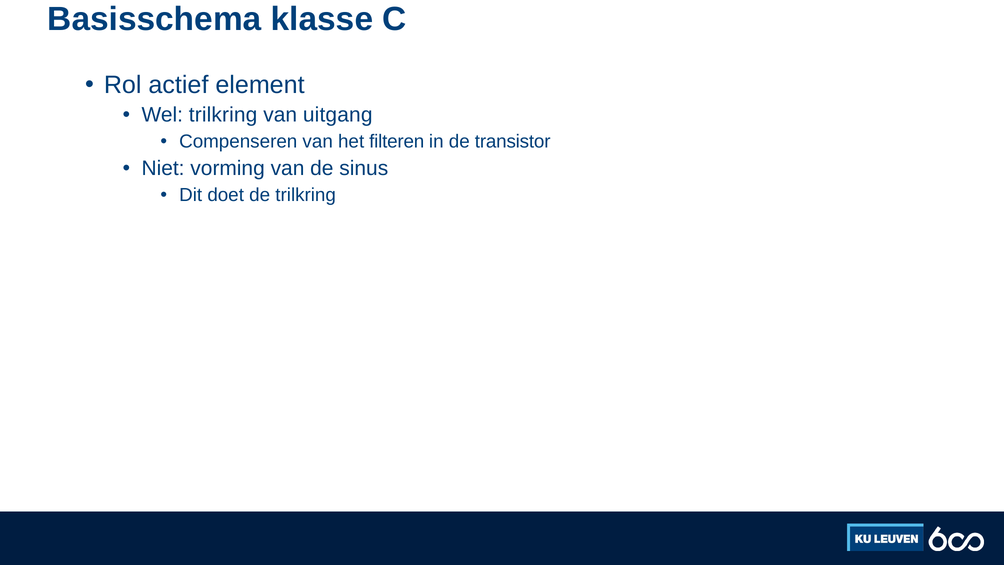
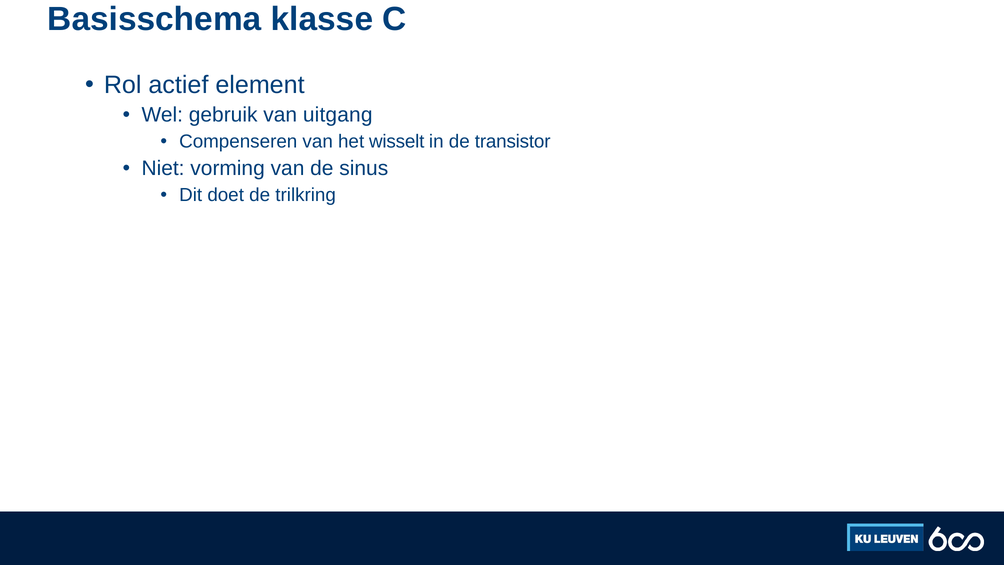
Wel trilkring: trilkring -> gebruik (223, 115)
filteren: filteren -> wisselt (397, 142)
